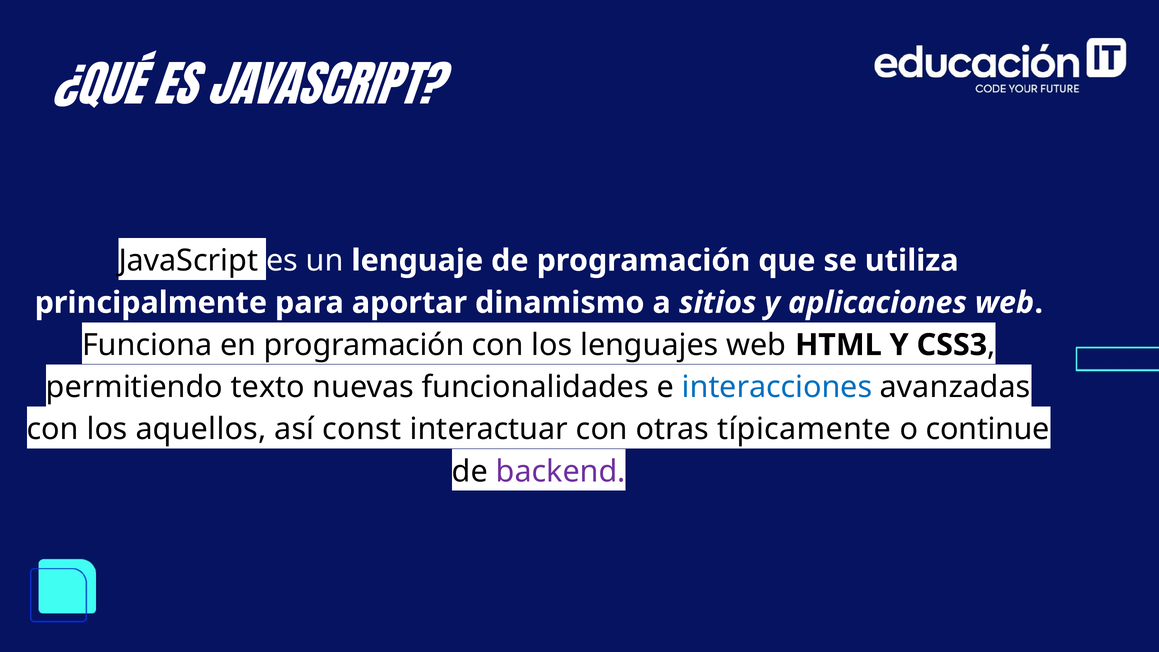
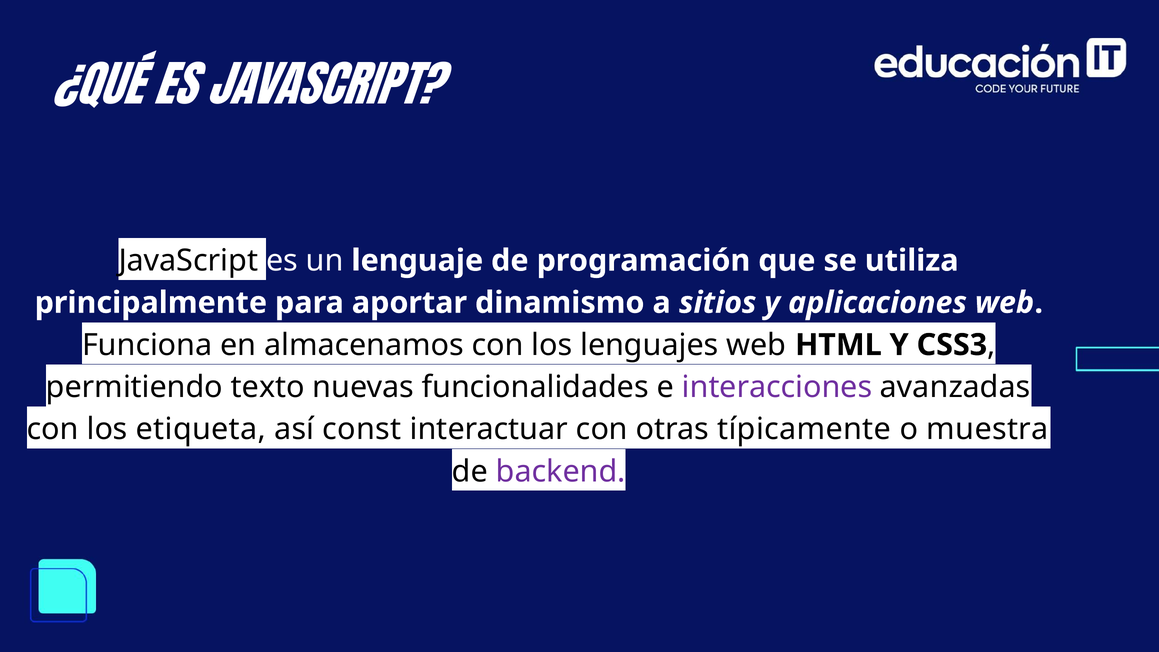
en programación: programación -> almacenamos (364, 345)
interacciones colour: blue -> purple (777, 387)
aquellos: aquellos -> etiqueta (201, 429)
continue: continue -> muestra (987, 429)
